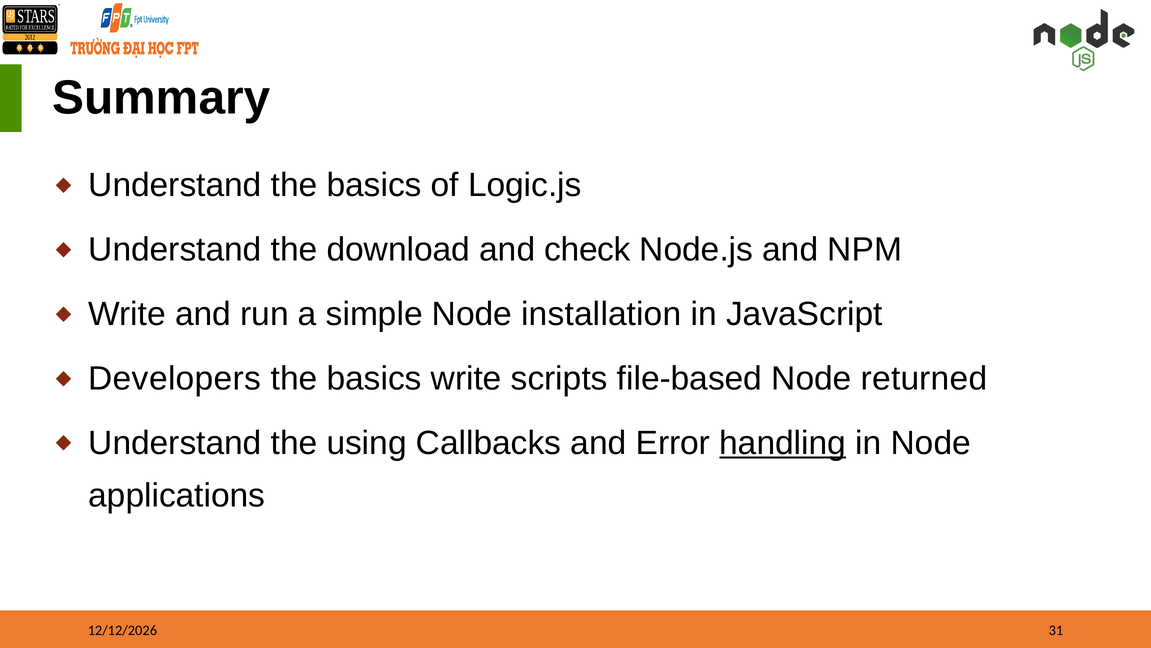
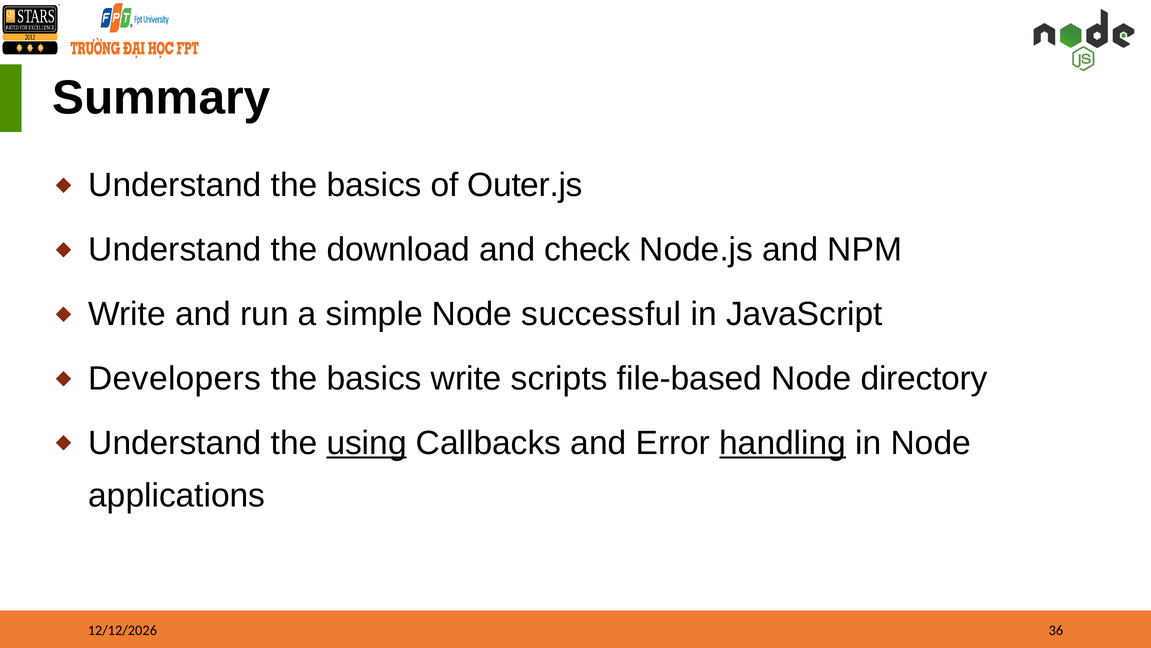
Logic.js: Logic.js -> Outer.js (525, 185)
installation: installation -> successful (601, 314)
returned: returned -> directory (924, 378)
using underline: none -> present (367, 443)
31: 31 -> 36 (1056, 630)
